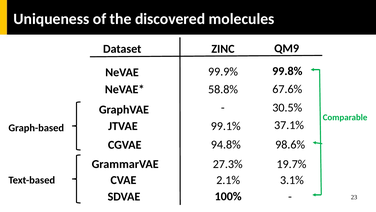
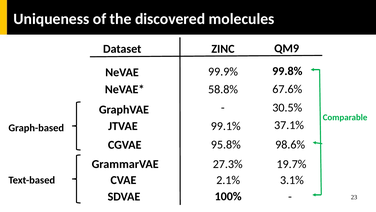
94.8%: 94.8% -> 95.8% (226, 144)
